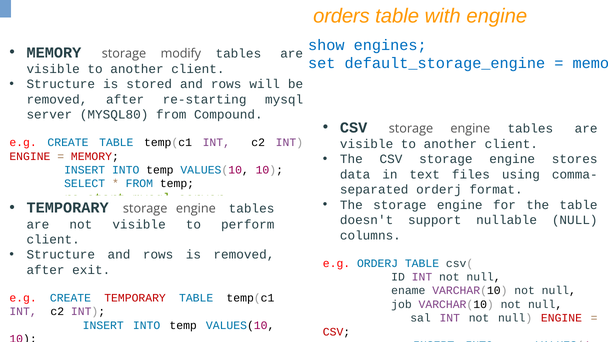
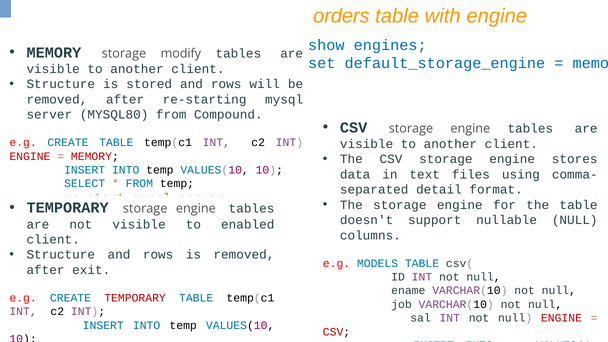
orderj: orderj -> detail (439, 190)
perform: perform -> enabled (248, 224)
e.g ORDERJ: ORDERJ -> MODELS (378, 263)
